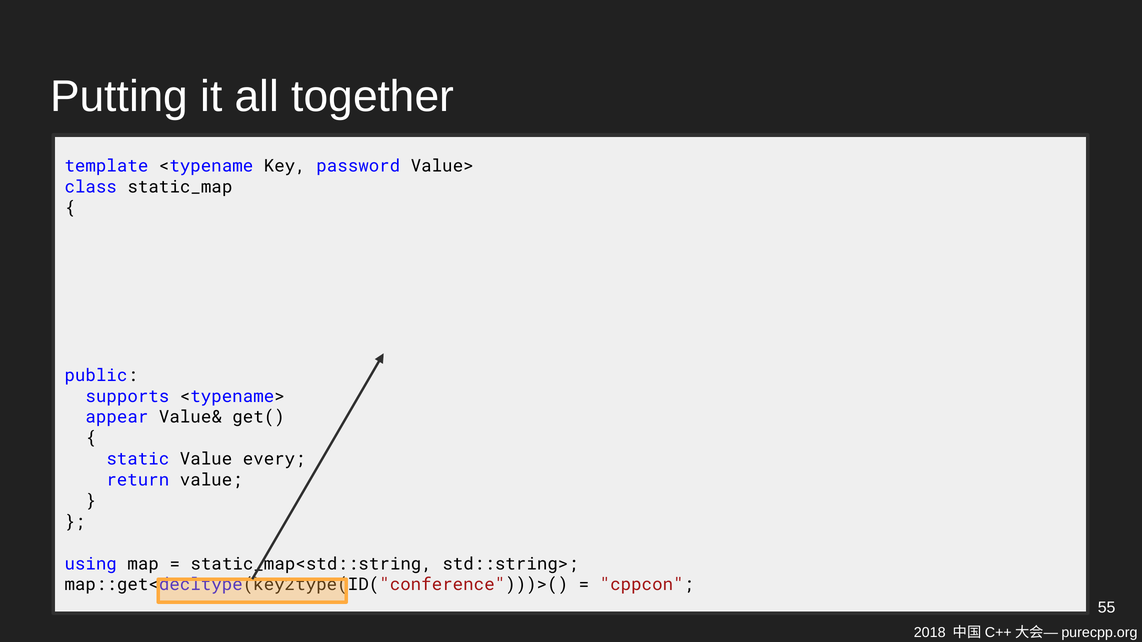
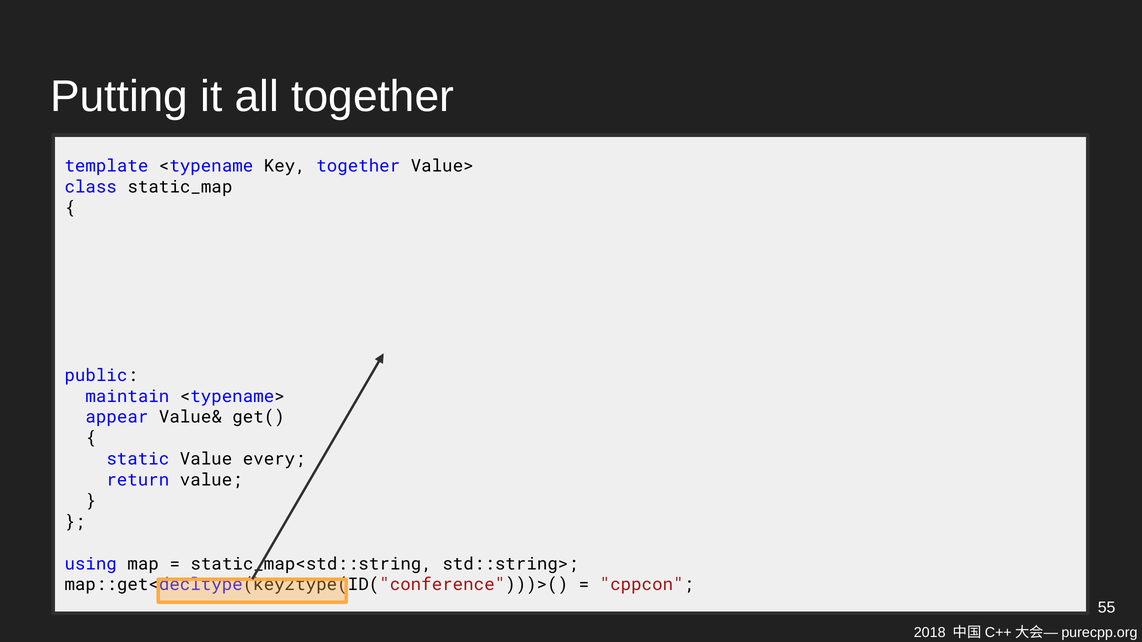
Key password: password -> together (358, 166)
supports: supports -> maintain (127, 397)
